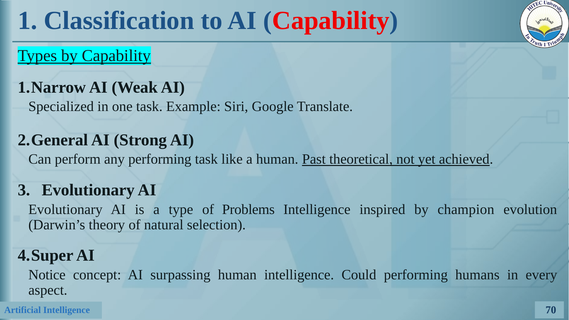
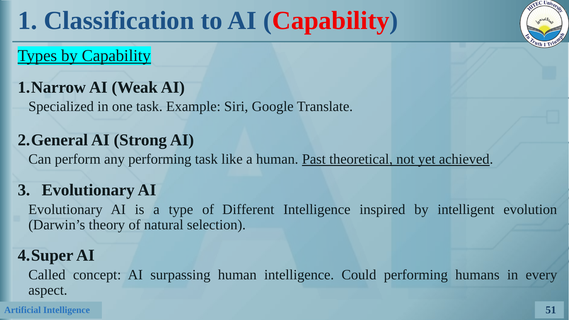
Problems: Problems -> Different (248, 209)
champion: champion -> intelligent (466, 209)
Notice: Notice -> Called (47, 275)
70: 70 -> 51 (551, 310)
